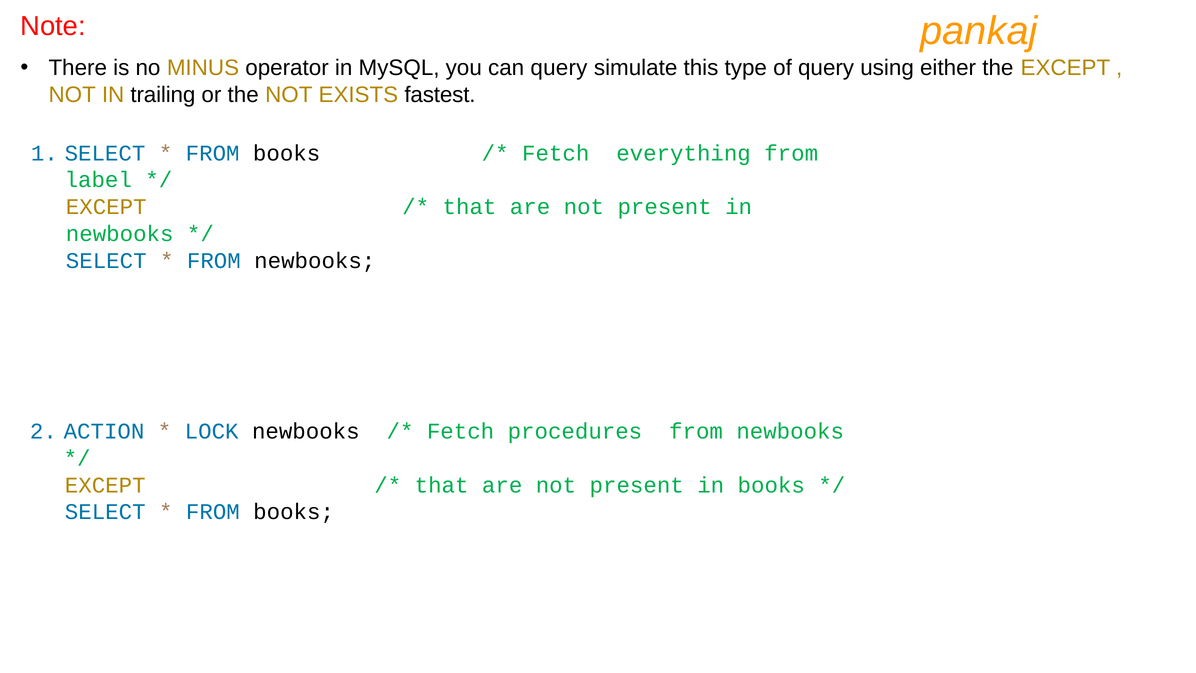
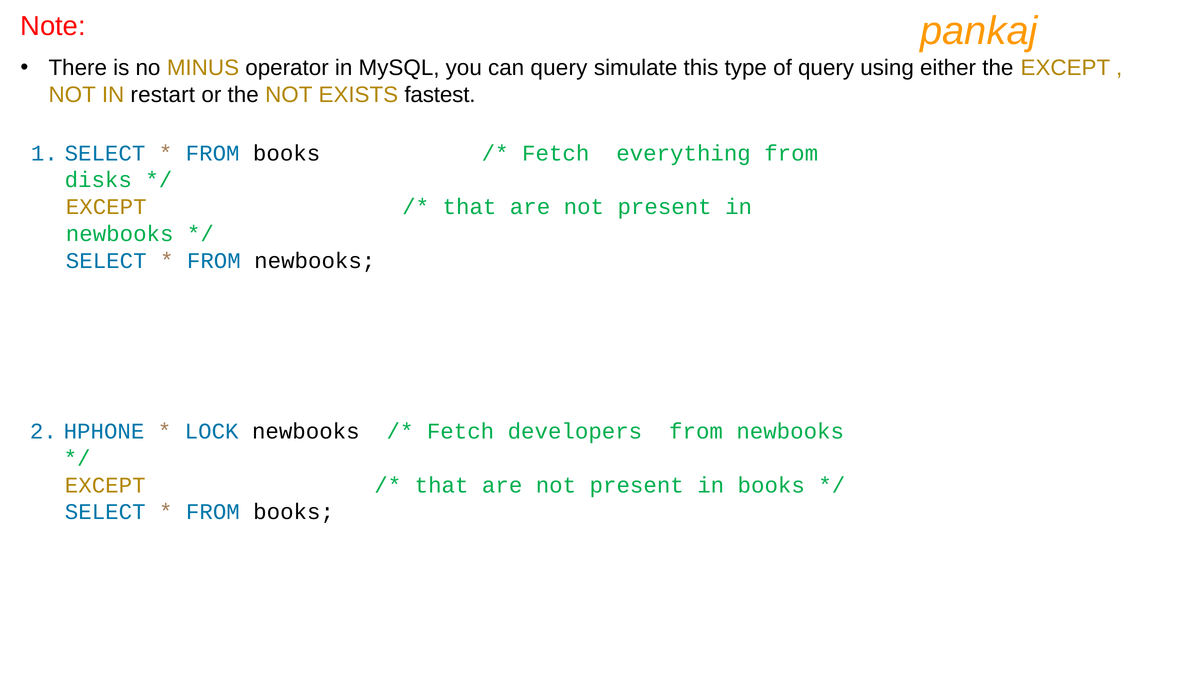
trailing: trailing -> restart (163, 95)
label: label -> disks (98, 180)
ACTION: ACTION -> HPHONE (104, 431)
procedures: procedures -> developers (575, 431)
